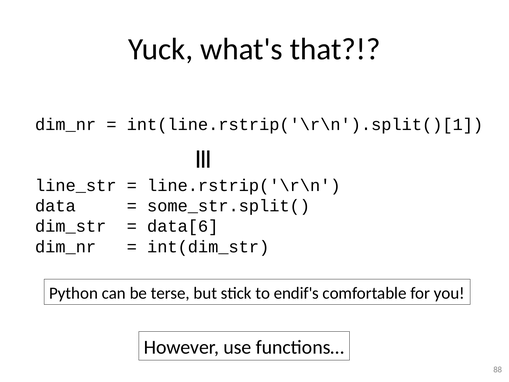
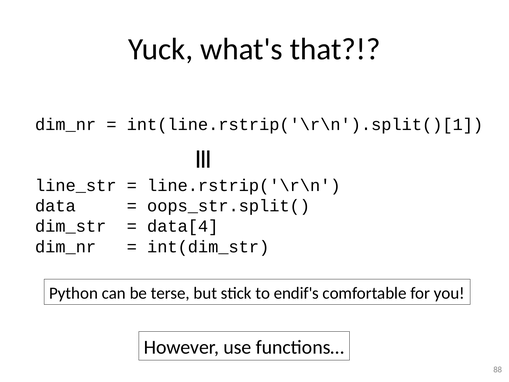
some_str.split(: some_str.split( -> oops_str.split( (229, 206)
data[6: data[6 -> data[4 (183, 226)
